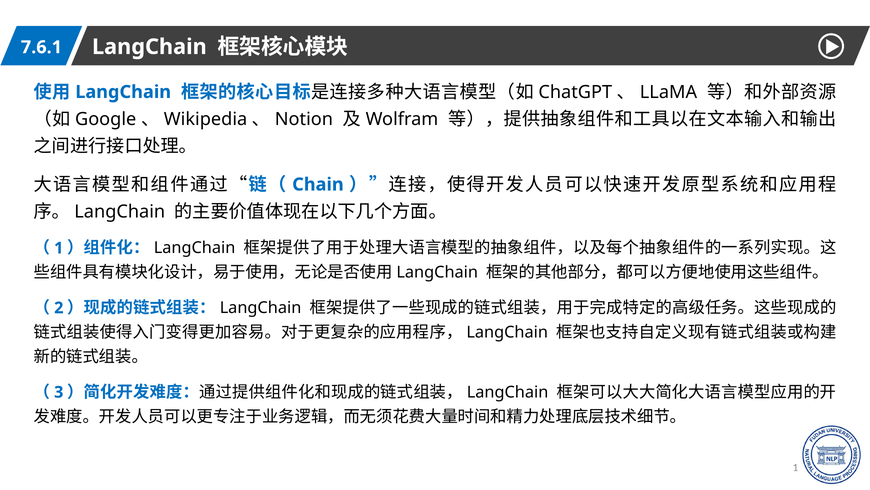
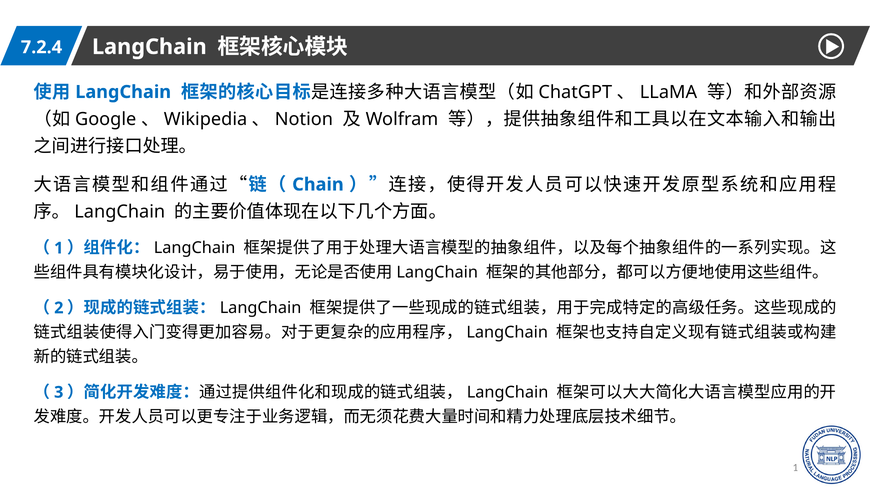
7.6.1: 7.6.1 -> 7.2.4 (41, 47)
